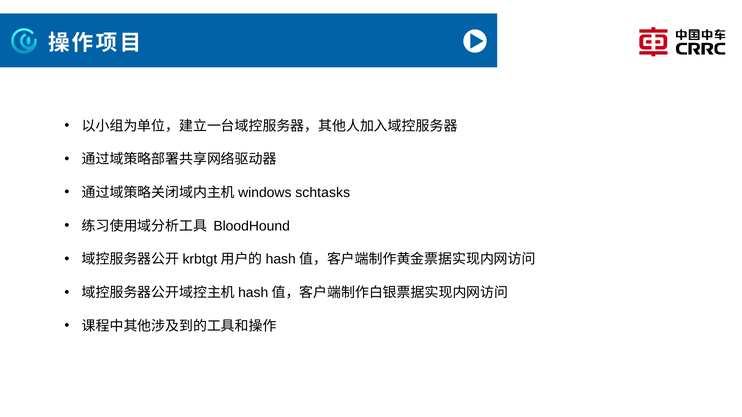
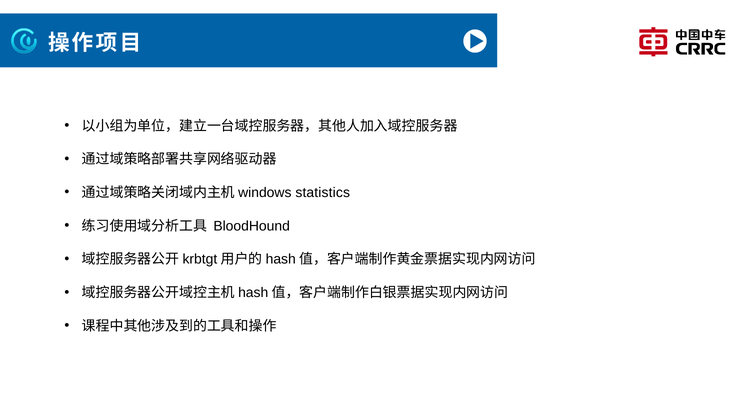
schtasks: schtasks -> statistics (323, 193)
